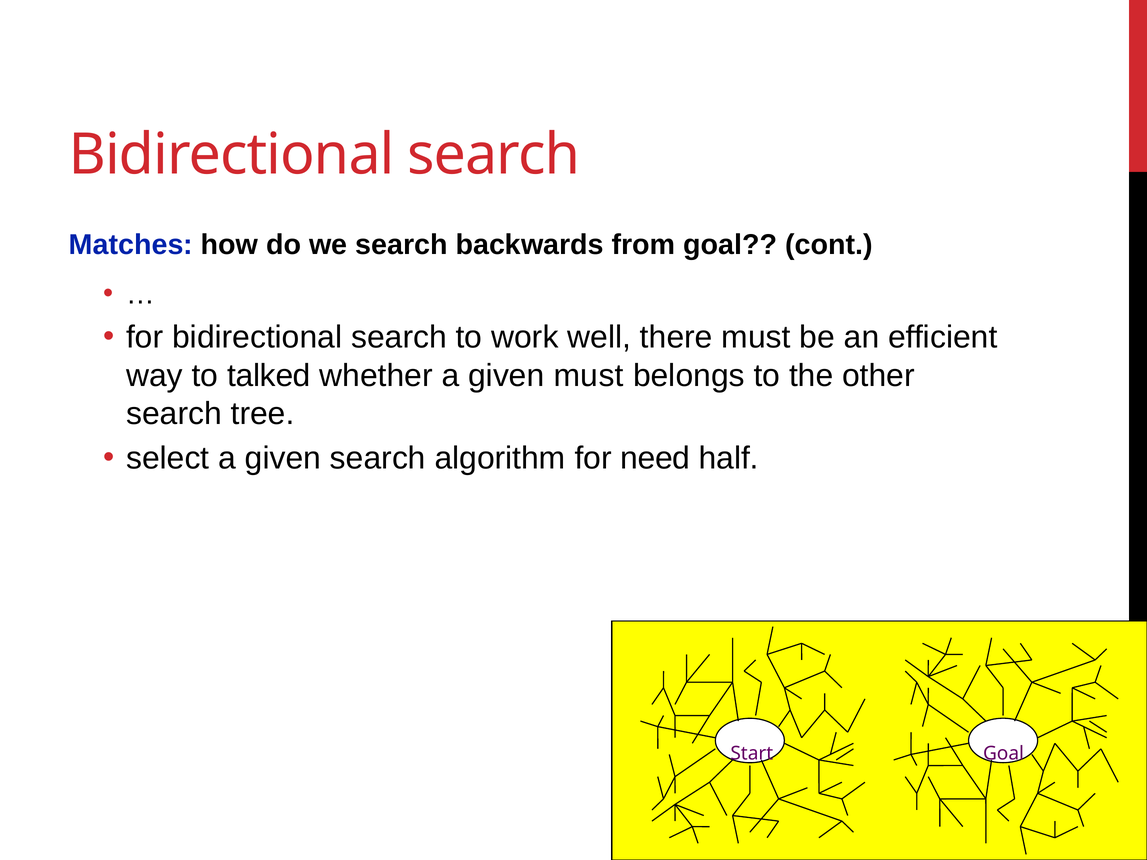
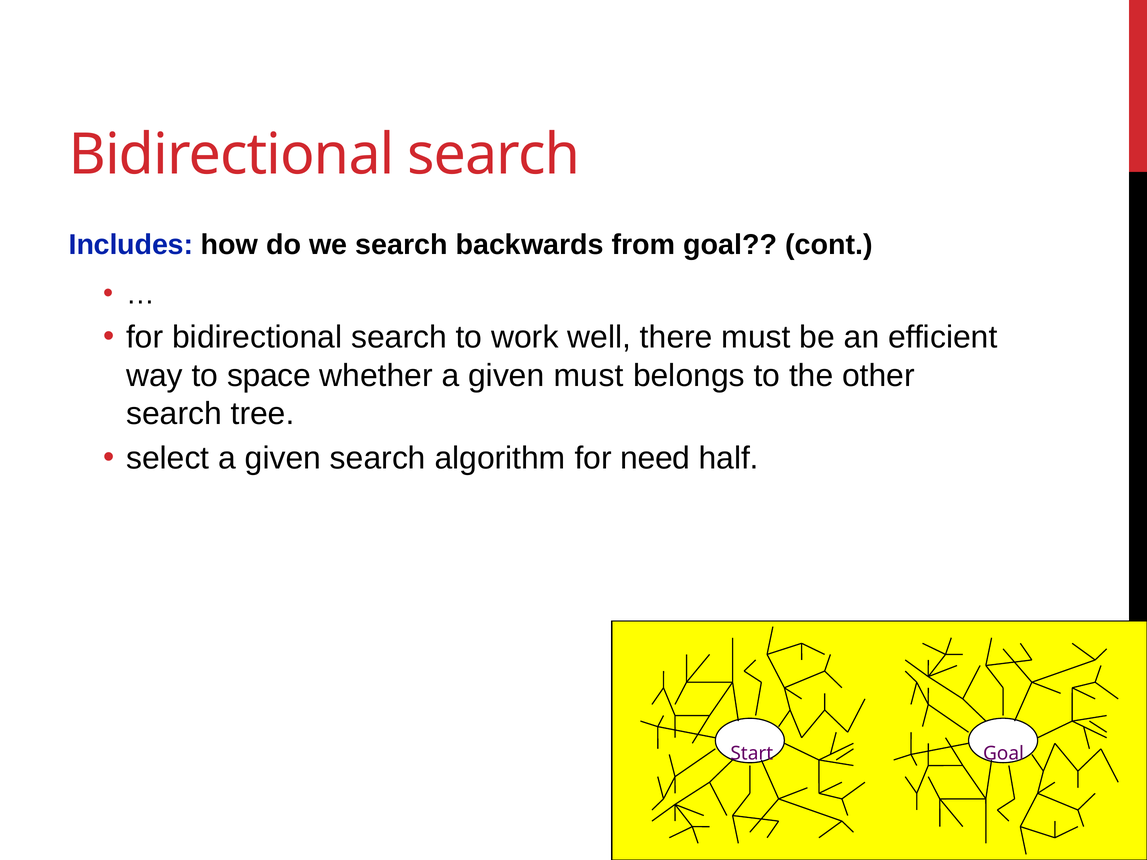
Matches: Matches -> Includes (131, 245)
talked: talked -> space (269, 376)
